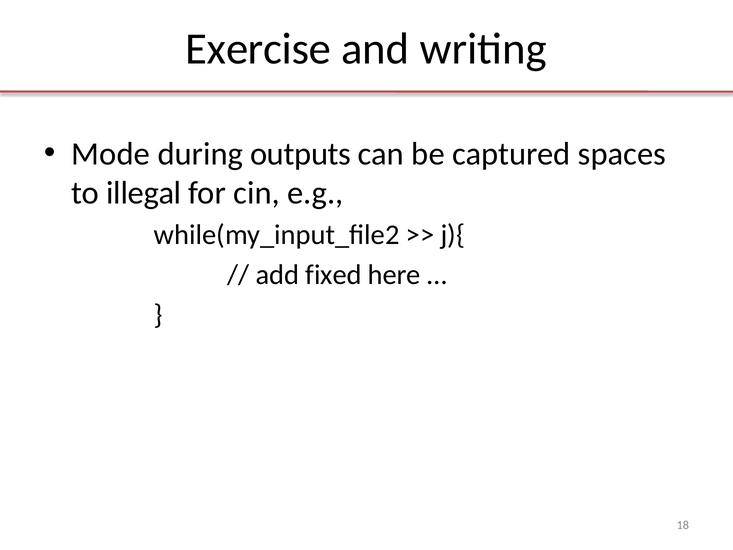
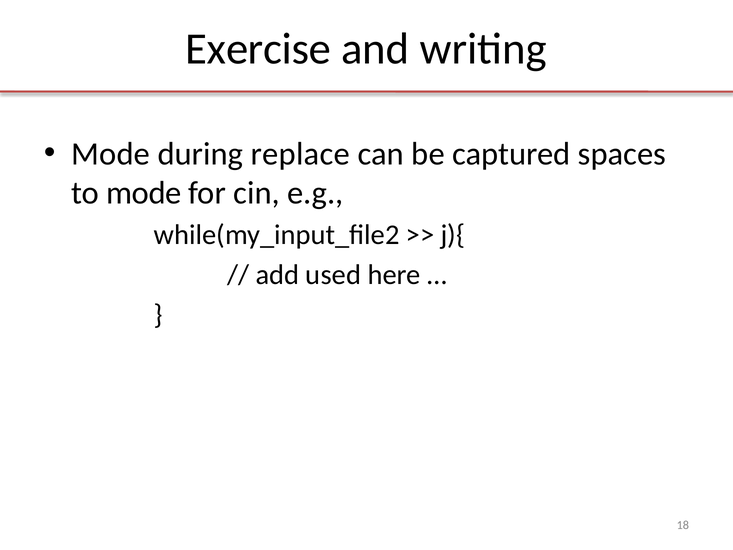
outputs: outputs -> replace (300, 154)
to illegal: illegal -> mode (144, 193)
fixed: fixed -> used (333, 275)
